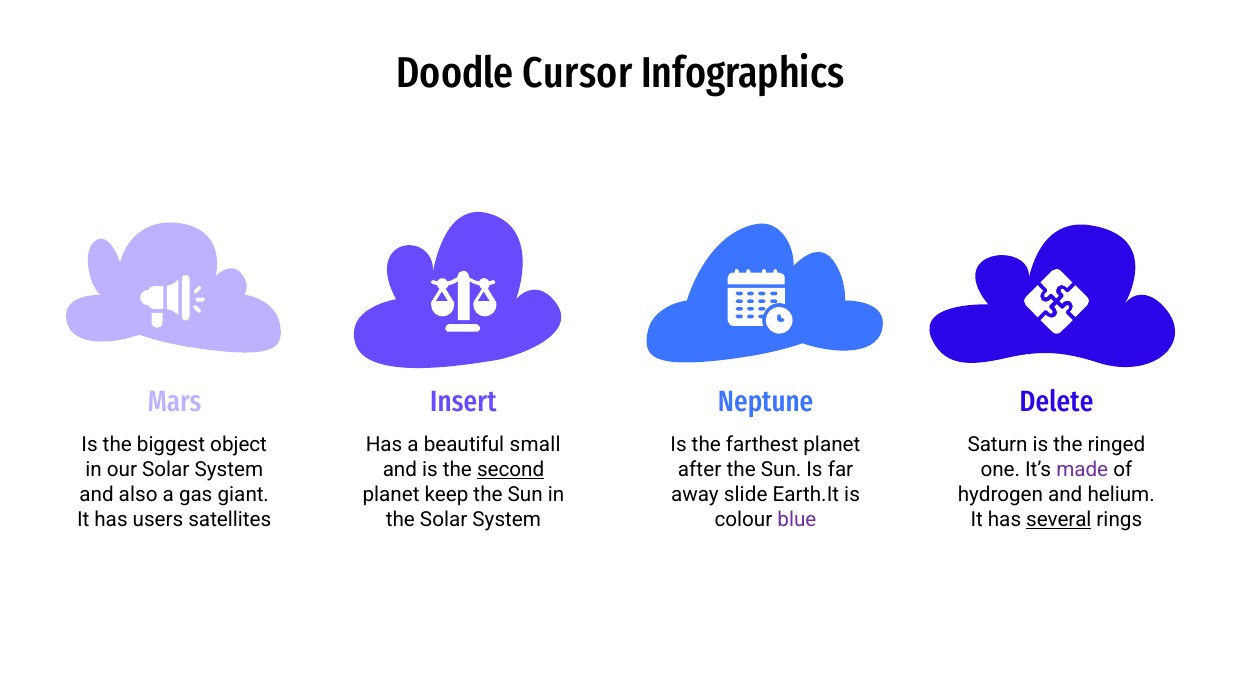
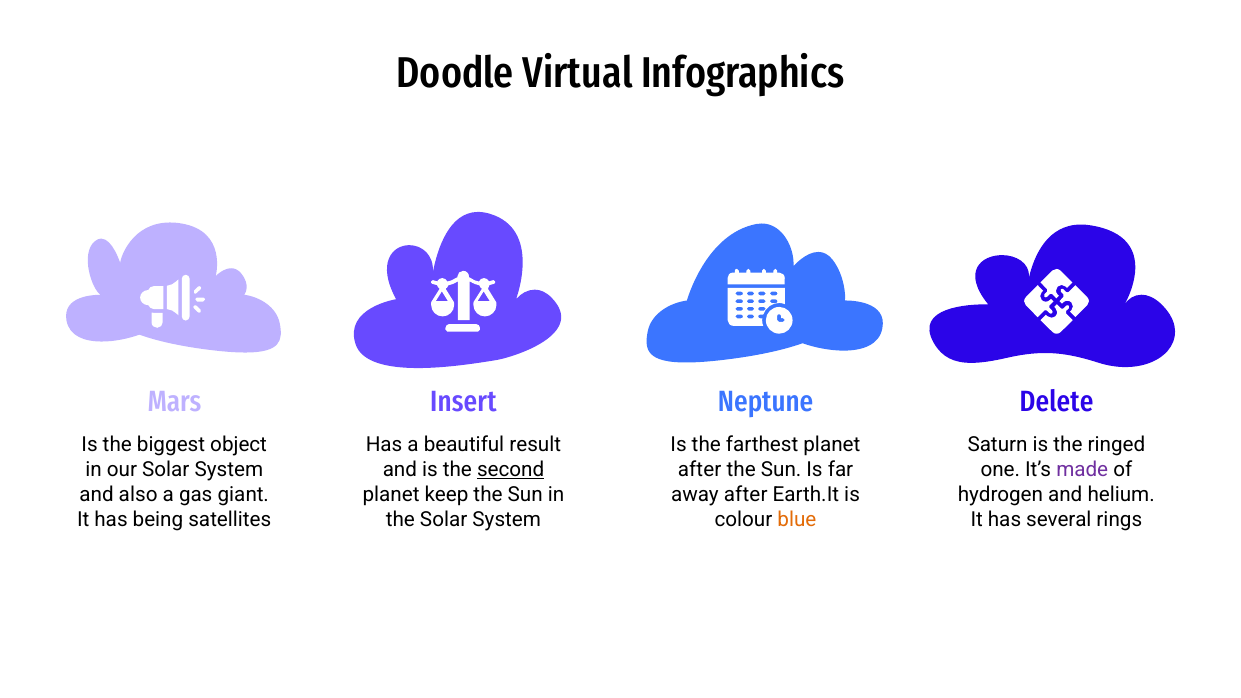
Cursor: Cursor -> Virtual (578, 73)
small: small -> result (535, 445)
away slide: slide -> after (746, 495)
users: users -> being (158, 520)
blue colour: purple -> orange (797, 520)
several underline: present -> none (1059, 520)
